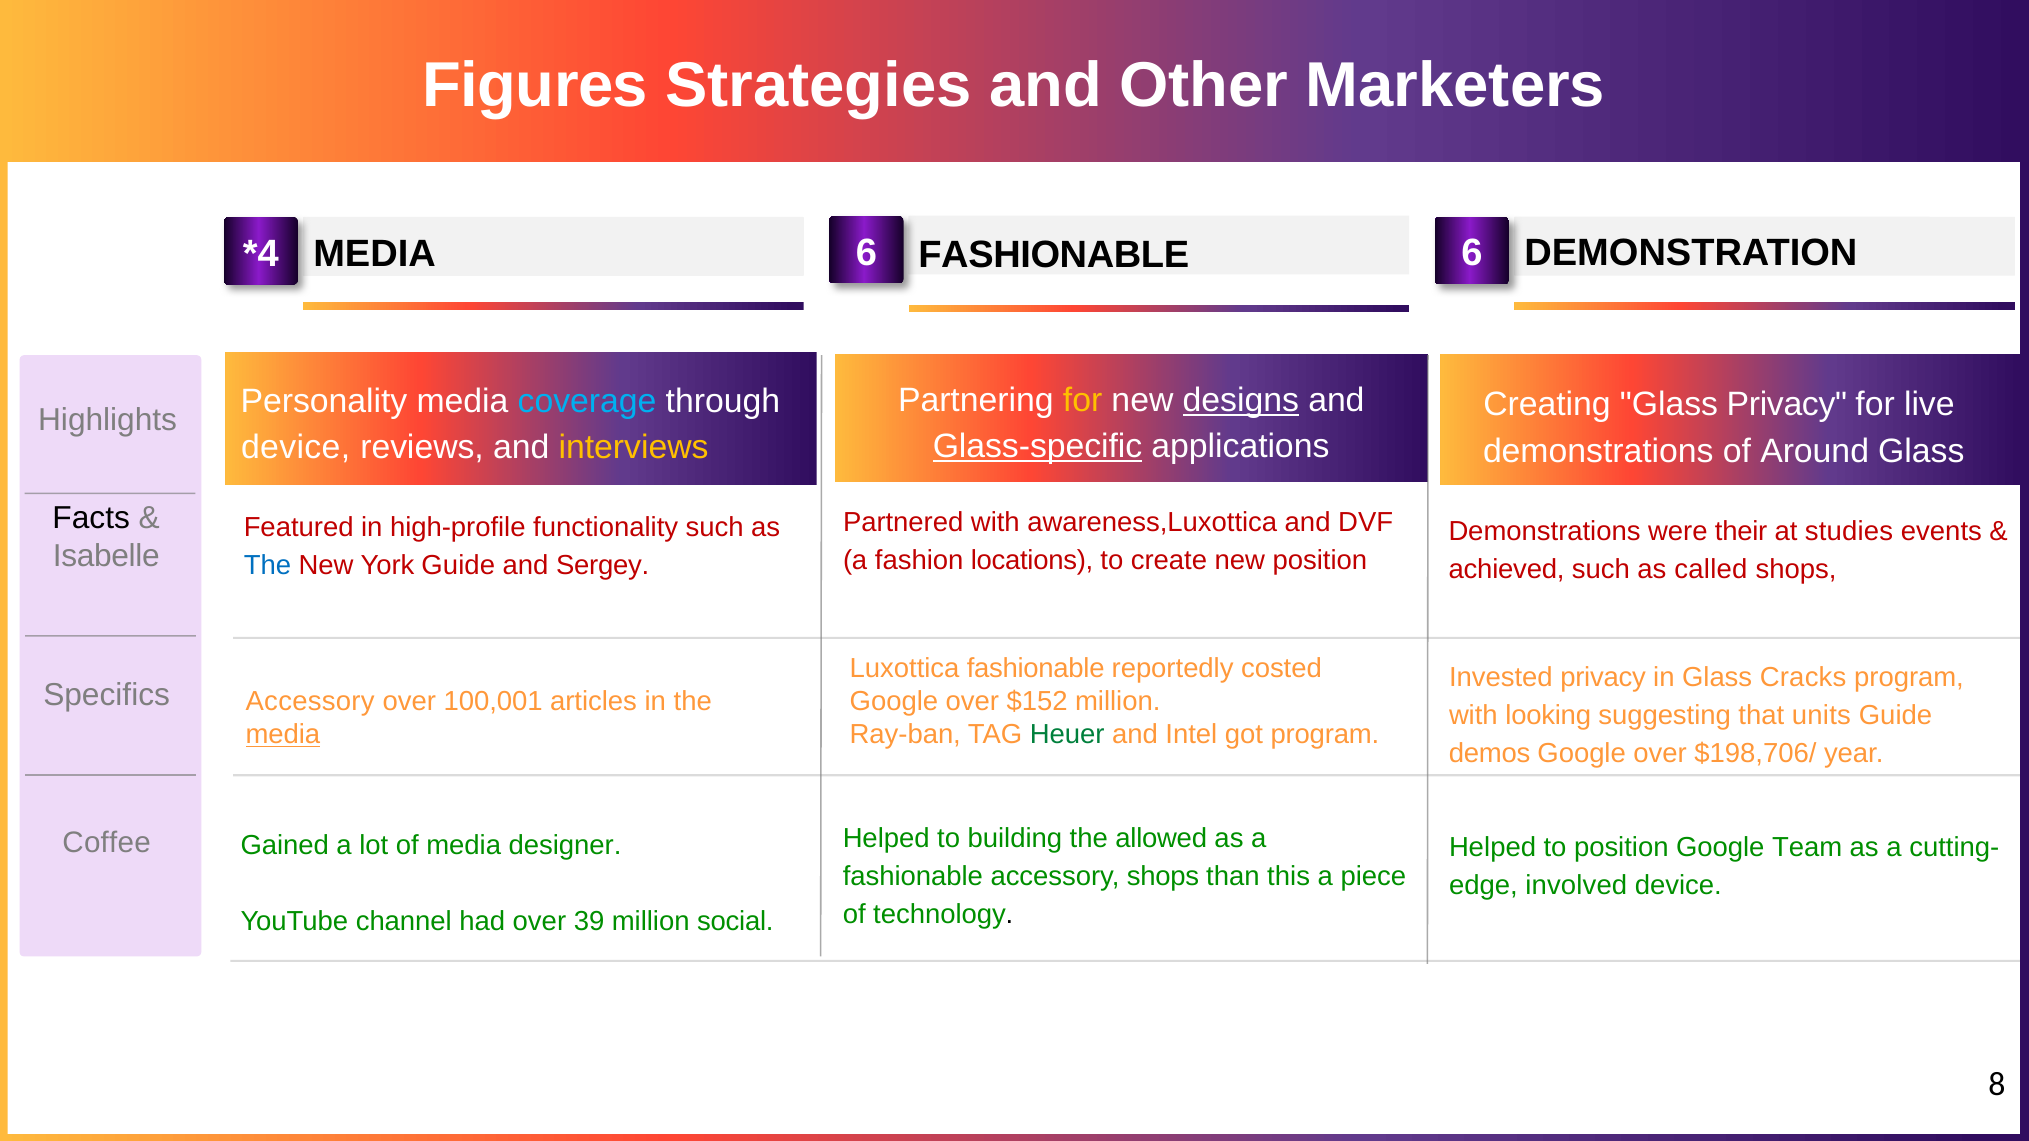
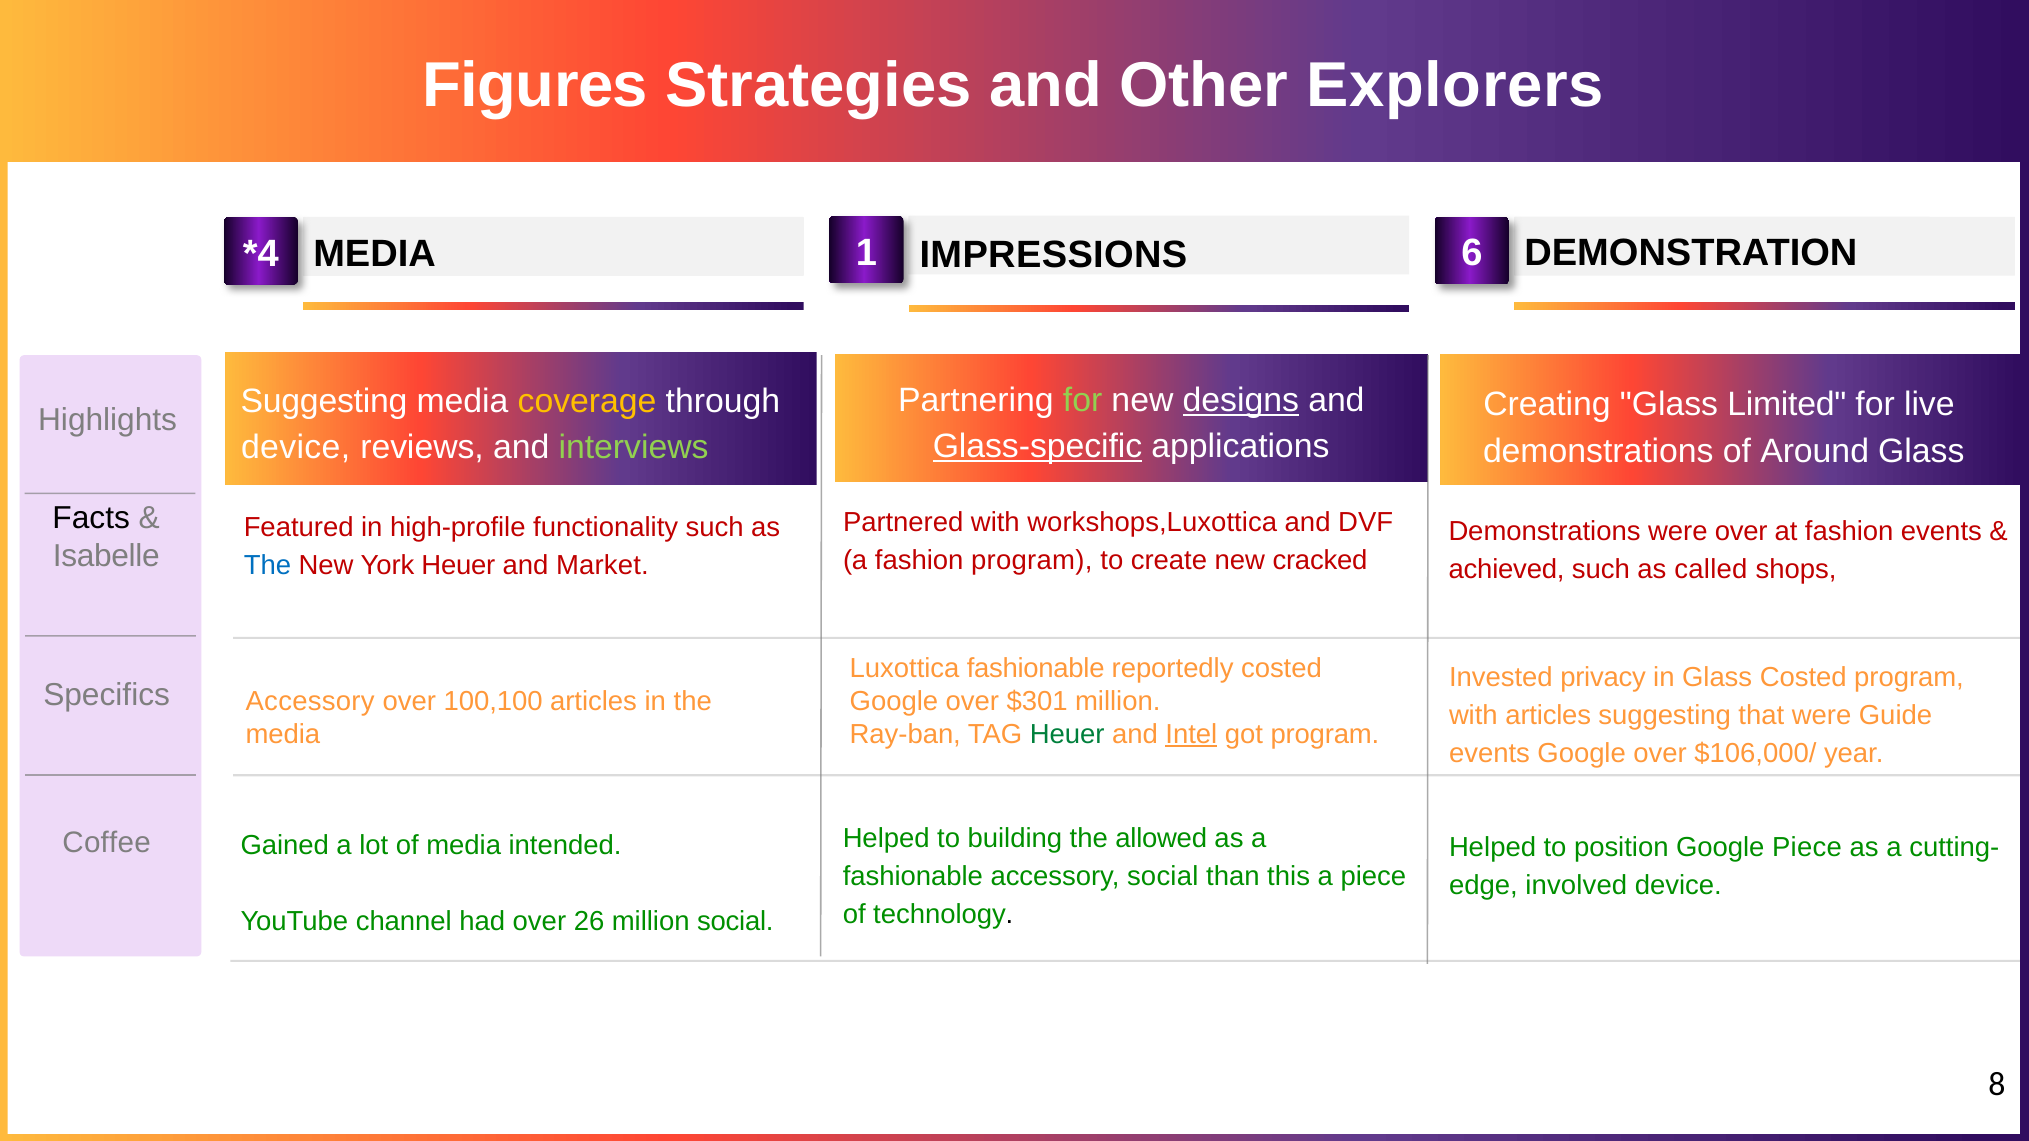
Marketers: Marketers -> Explorers (1455, 85)
6: 6 -> 1 (866, 253)
MEDIA FASHIONABLE: FASHIONABLE -> IMPRESSIONS (1053, 255)
for colour: yellow -> light green (1083, 400)
Personality: Personality -> Suggesting (324, 401)
coverage colour: light blue -> yellow (587, 401)
Glass Privacy: Privacy -> Limited (1787, 405)
interviews colour: yellow -> light green (634, 448)
awareness,Luxottica: awareness,Luxottica -> workshops,Luxottica (1152, 522)
were their: their -> over (1741, 531)
at studies: studies -> fashion (1849, 531)
fashion locations: locations -> program (1032, 560)
new position: position -> cracked (1320, 560)
York Guide: Guide -> Heuer (458, 566)
Sergey: Sergey -> Market (602, 566)
Glass Cracks: Cracks -> Costed (1803, 678)
$152: $152 -> $301 (1037, 701)
100,001: 100,001 -> 100,100 (493, 702)
with looking: looking -> articles (1548, 716)
that units: units -> were (1822, 716)
Intel underline: none -> present (1191, 734)
media underline: present -> none (283, 735)
demos: demos -> events (1490, 753)
$198,706/: $198,706/ -> $106,000/ (1755, 753)
designer: designer -> intended (565, 846)
Google Team: Team -> Piece (1807, 848)
accessory shops: shops -> social (1163, 877)
39: 39 -> 26 (589, 922)
